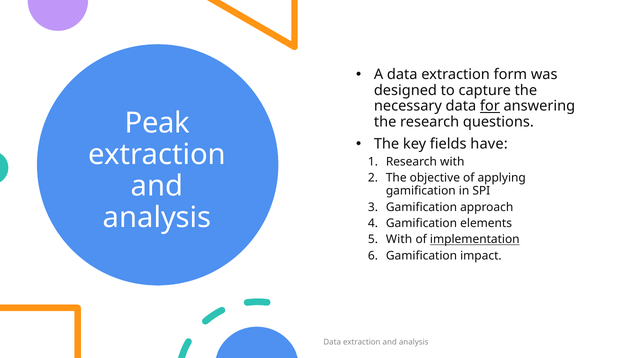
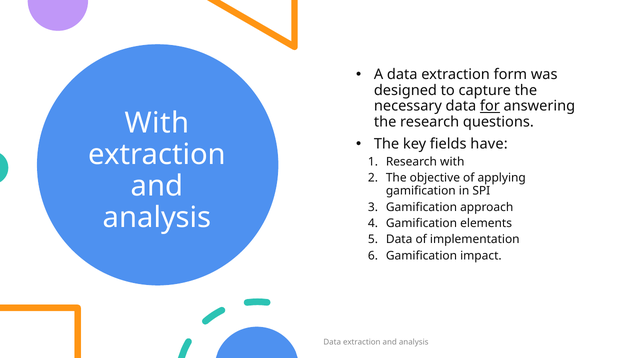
Peak: Peak -> With (157, 123)
With: With -> Data (399, 240)
implementation underline: present -> none (475, 240)
